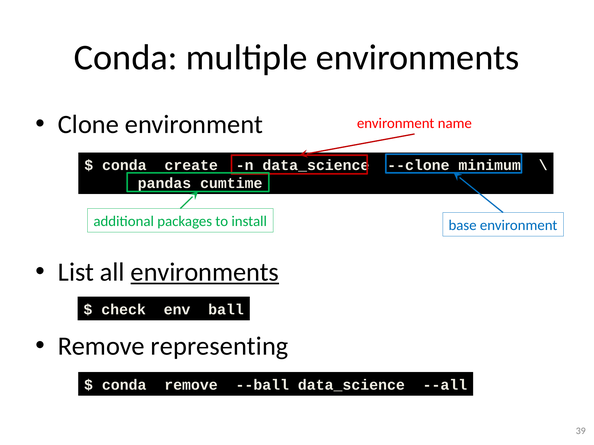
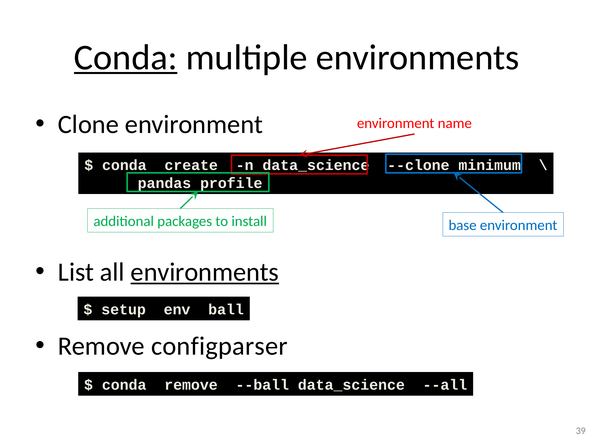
Conda underline: none -> present (126, 58)
cumtime: cumtime -> profile (231, 183)
check: check -> setup (124, 310)
representing: representing -> configparser (219, 346)
